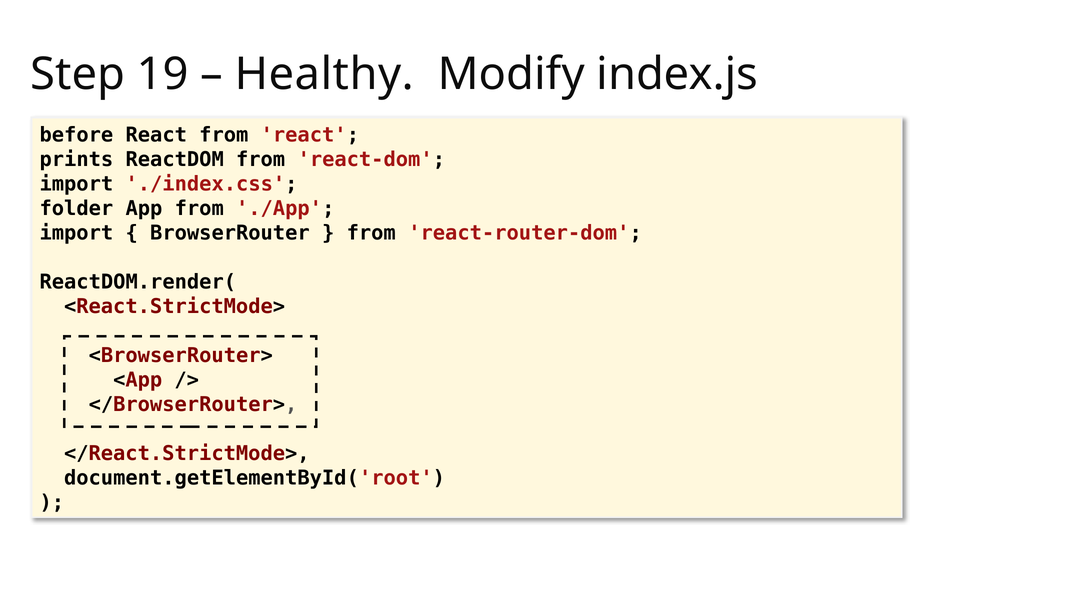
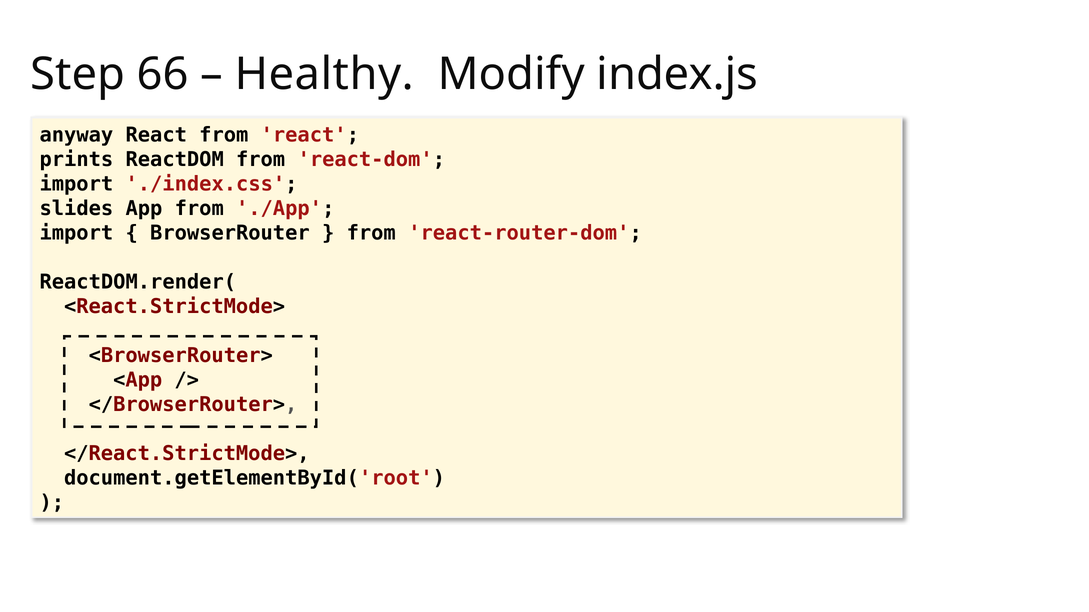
19: 19 -> 66 (163, 74)
before: before -> anyway (76, 135)
folder: folder -> slides (76, 209)
